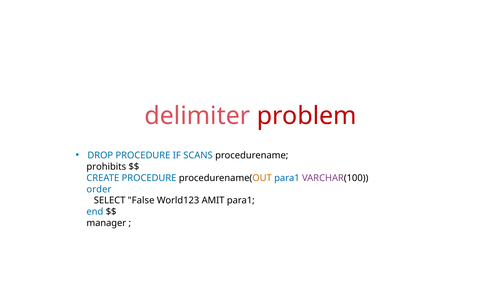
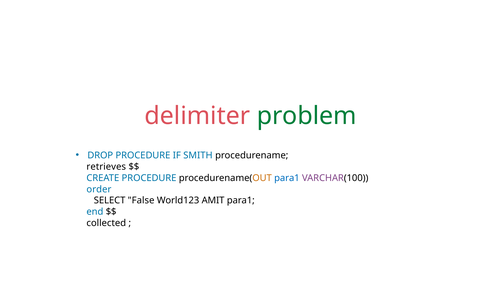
problem colour: red -> green (307, 116)
SCANS: SCANS -> SMITH (198, 155)
prohibits: prohibits -> retrieves (106, 167)
manager: manager -> collected (106, 223)
